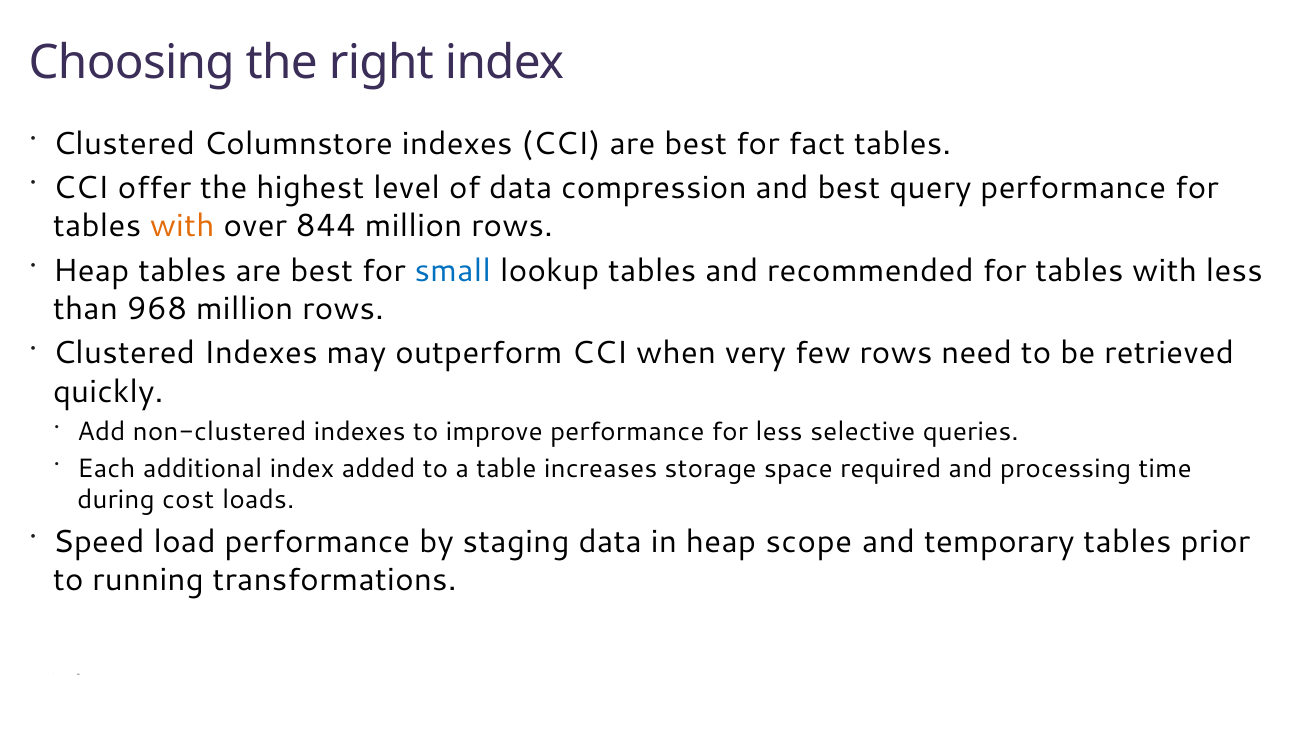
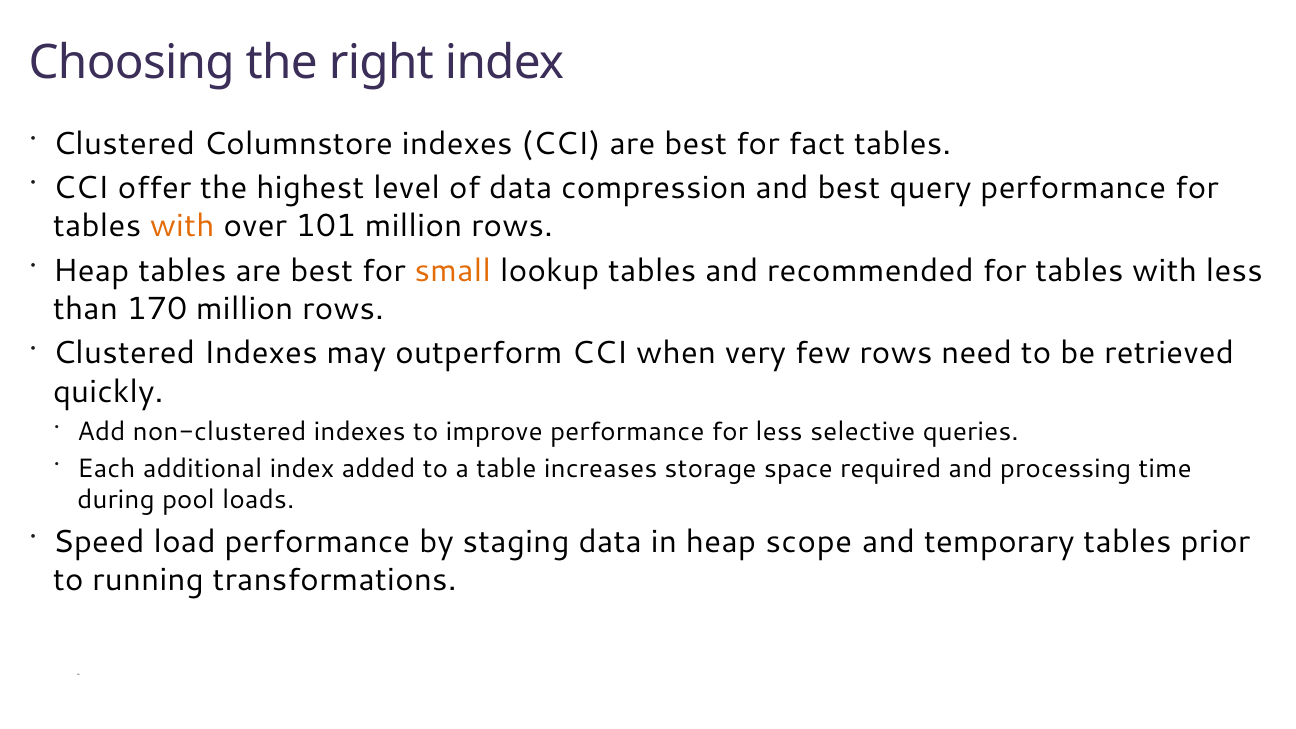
844: 844 -> 101 (326, 226)
small colour: blue -> orange (453, 271)
968: 968 -> 170 (157, 309)
cost: cost -> pool (188, 500)
